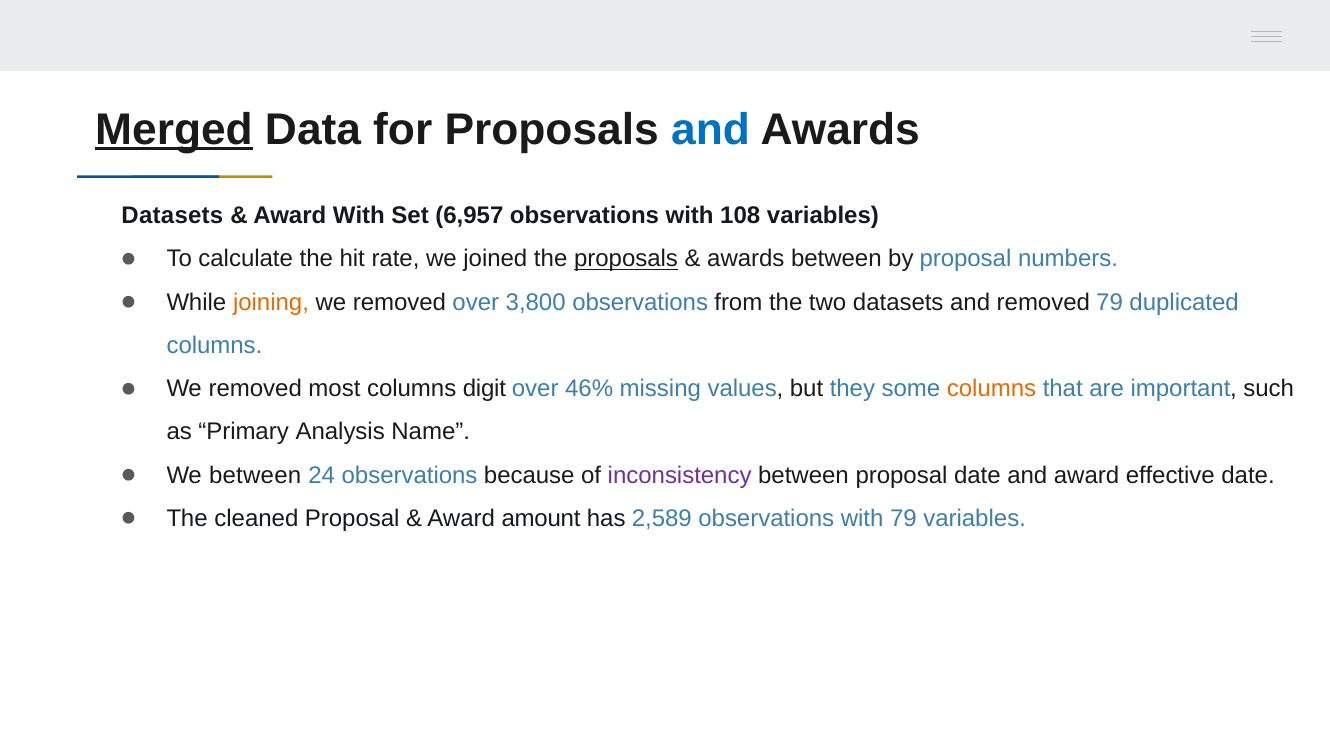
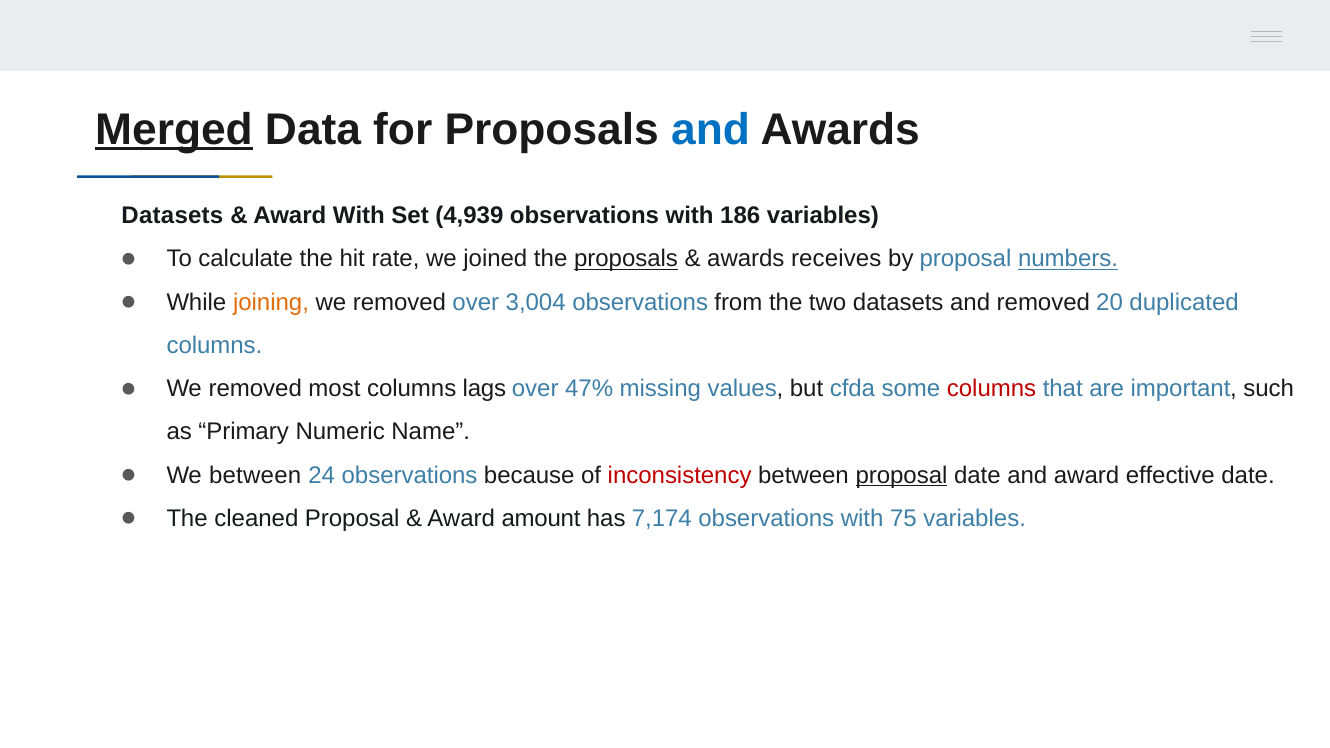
6,957: 6,957 -> 4,939 (469, 216)
108: 108 -> 186 (740, 216)
awards between: between -> receives (836, 259)
numbers underline: none -> present (1068, 259)
3,800: 3,800 -> 3,004 (536, 302)
removed 79: 79 -> 20 (1110, 302)
digit: digit -> lags (484, 389)
46%: 46% -> 47% (589, 389)
they: they -> cfda (852, 389)
columns colour: orange -> red (992, 389)
Analysis: Analysis -> Numeric (340, 432)
inconsistency colour: purple -> red (680, 475)
proposal underline: none -> present (902, 475)
2,589: 2,589 -> 7,174 (662, 519)
with 79: 79 -> 75 (903, 519)
